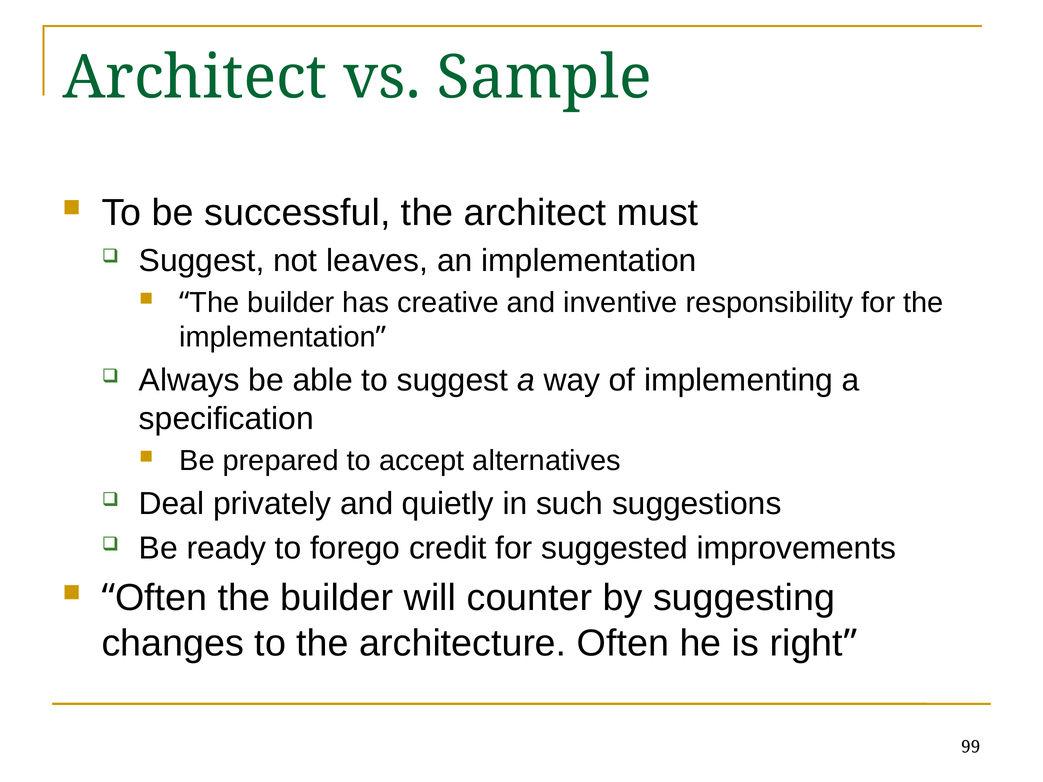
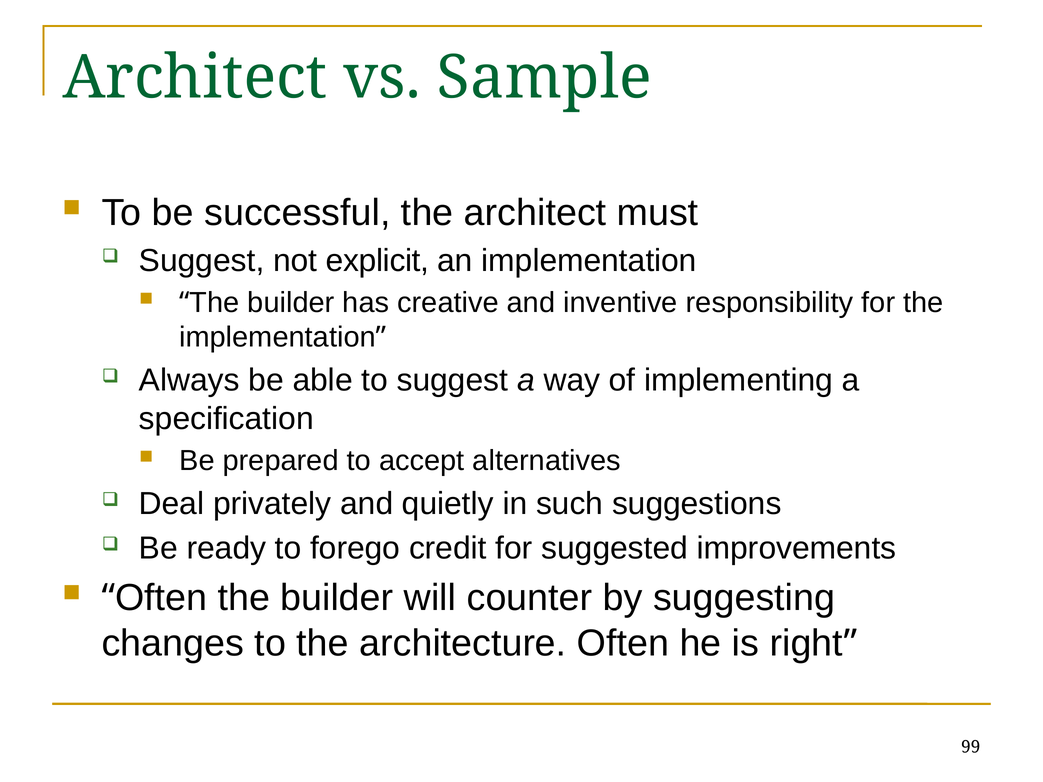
leaves: leaves -> explicit (377, 261)
